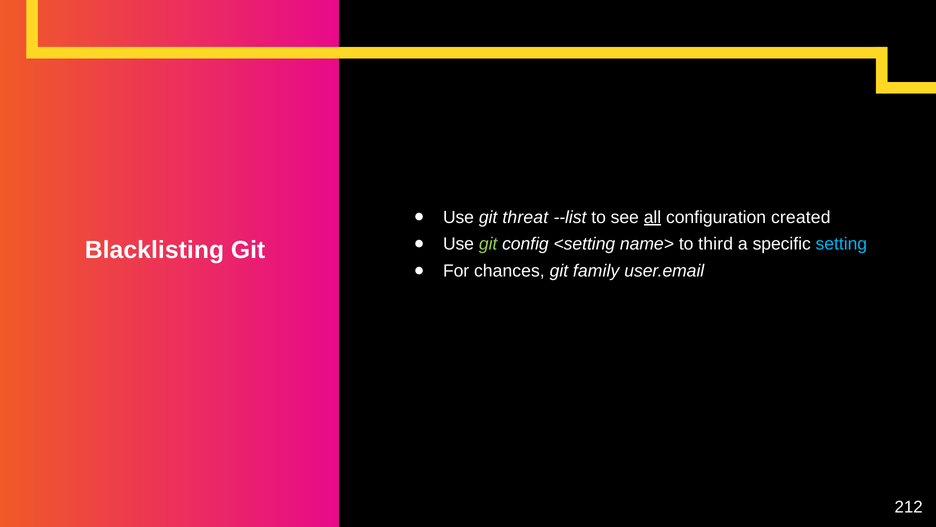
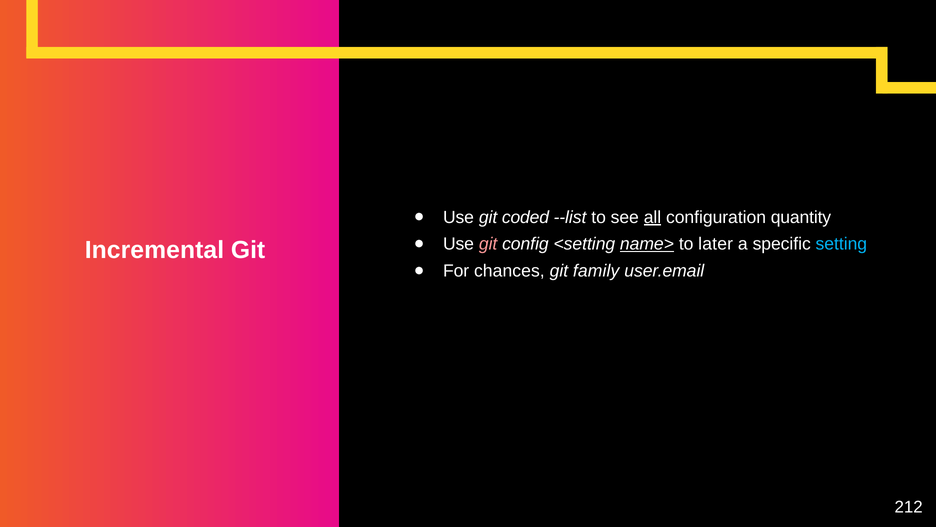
threat: threat -> coded (525, 217)
created: created -> quantity (801, 217)
git colour: light green -> pink (488, 244)
name> underline: none -> present (647, 244)
third: third -> later (716, 244)
Blacklisting: Blacklisting -> Incremental (154, 250)
